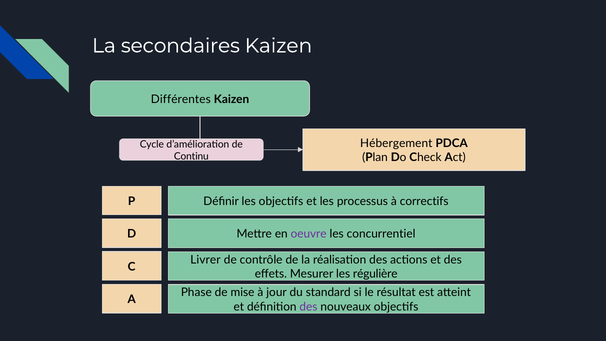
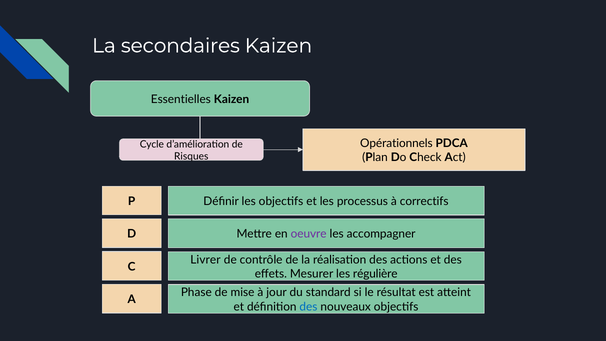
Différentes: Différentes -> Essentielles (181, 99)
Hébergement: Hébergement -> Opérationnels (396, 143)
Continu: Continu -> Risques (191, 156)
concurrentiel: concurrentiel -> accompagner (381, 234)
des colour: purple -> blue (308, 307)
